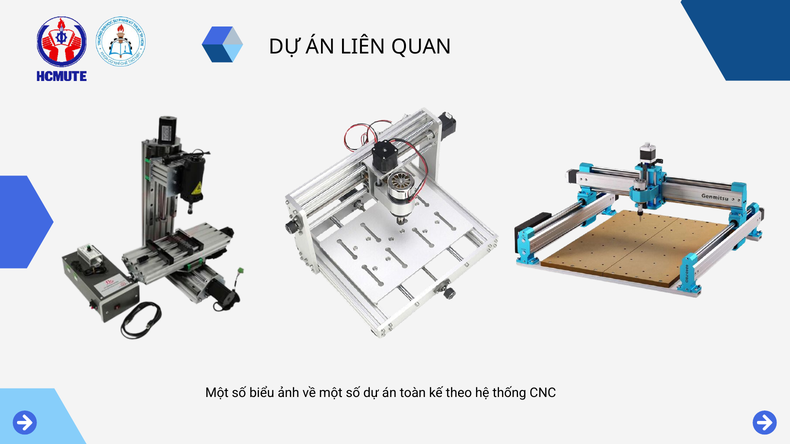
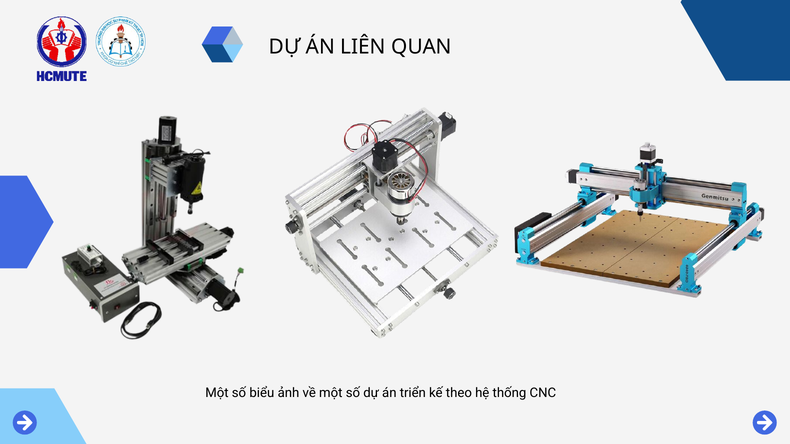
toàn: toàn -> triển (413, 393)
